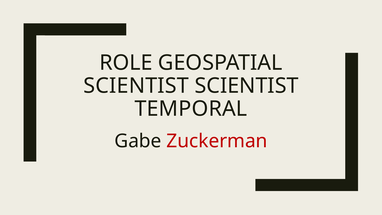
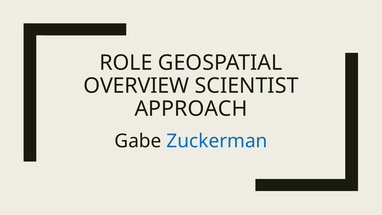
SCIENTIST: SCIENTIST -> OVERVIEW (136, 86)
TEMPORAL: TEMPORAL -> APPROACH (191, 109)
Zuckerman colour: red -> blue (217, 141)
